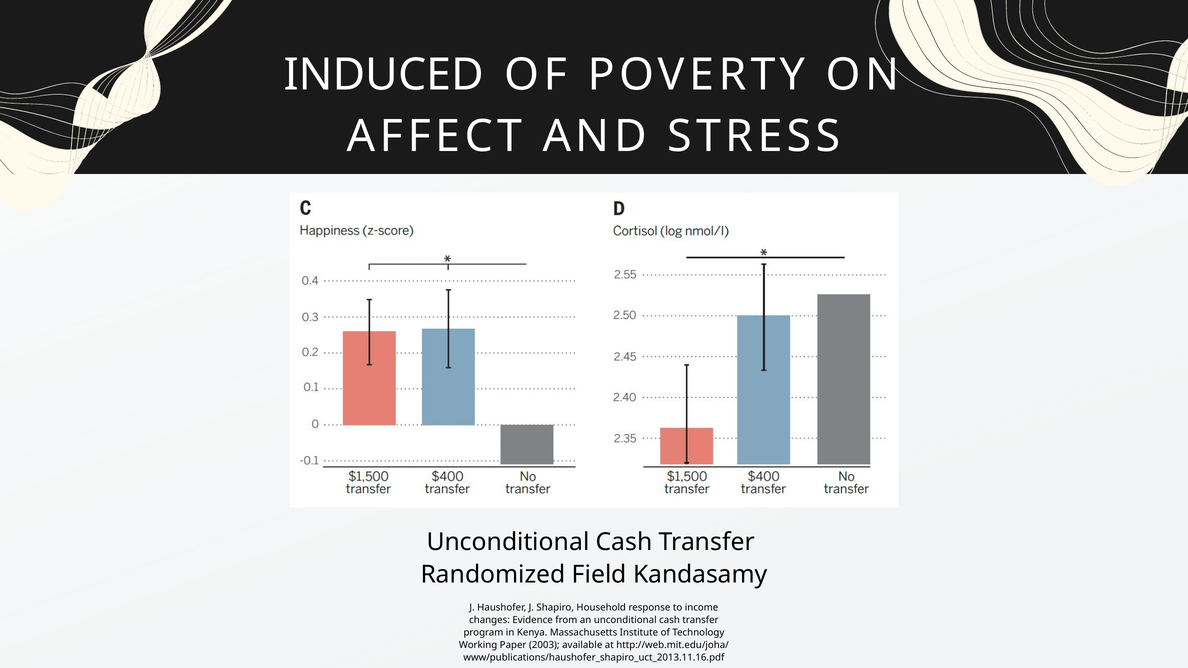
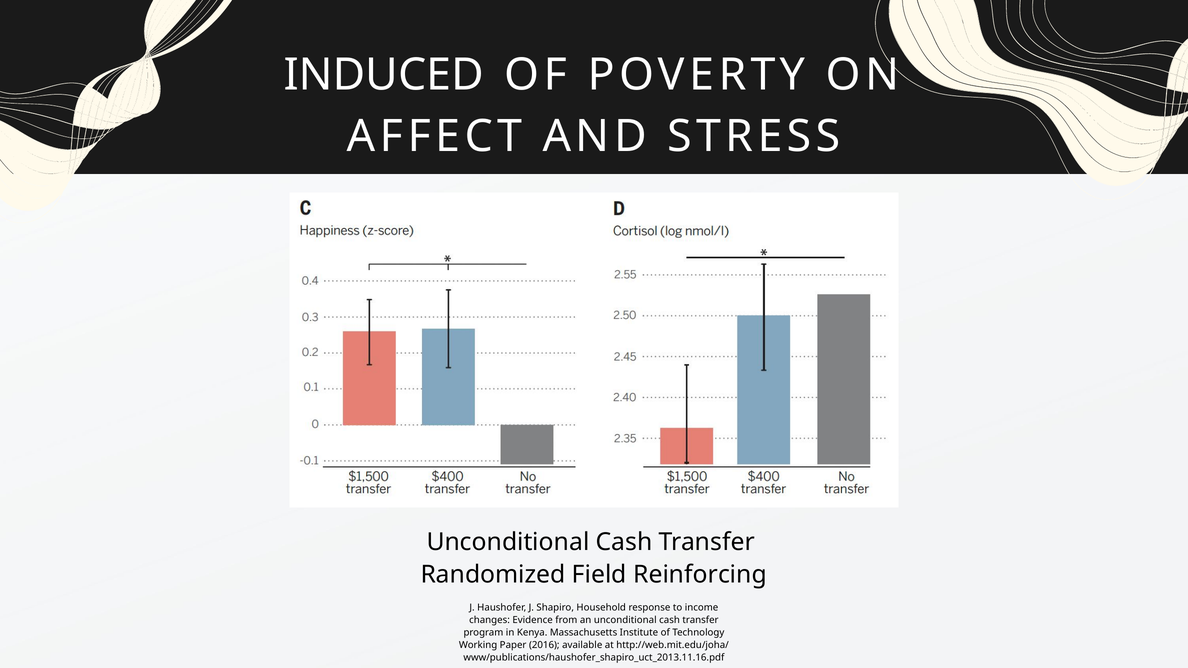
Kandasamy: Kandasamy -> Reinforcing (700, 575)
2003: 2003 -> 2016 (544, 645)
